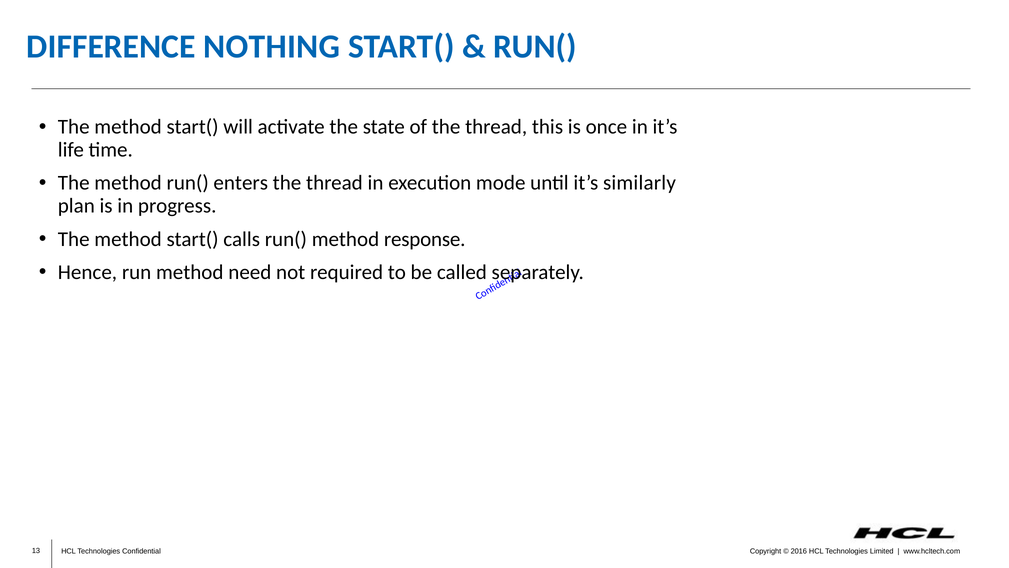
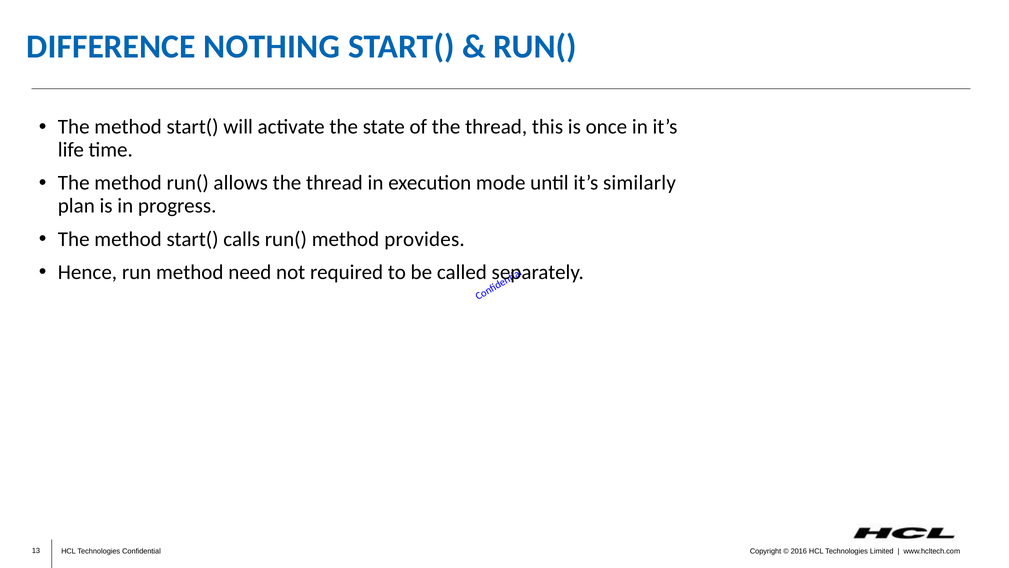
enters: enters -> allows (241, 183)
response: response -> provides (425, 239)
